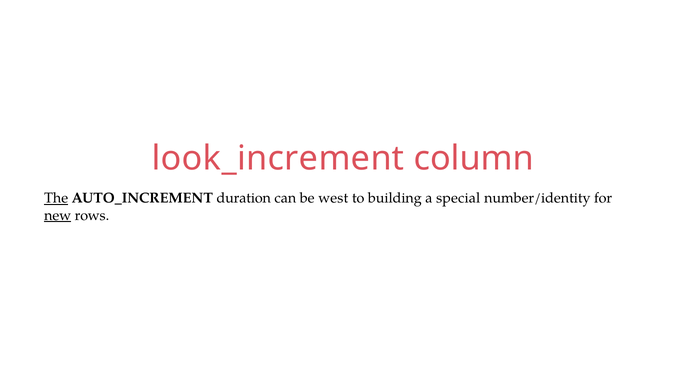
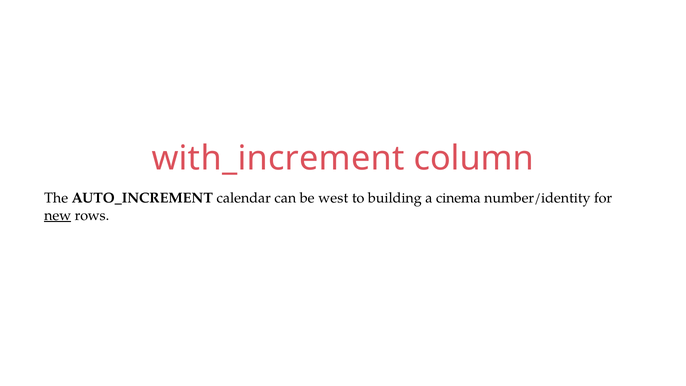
look_increment: look_increment -> with_increment (278, 158)
The underline: present -> none (56, 198)
duration: duration -> calendar (244, 198)
special: special -> cinema (458, 198)
